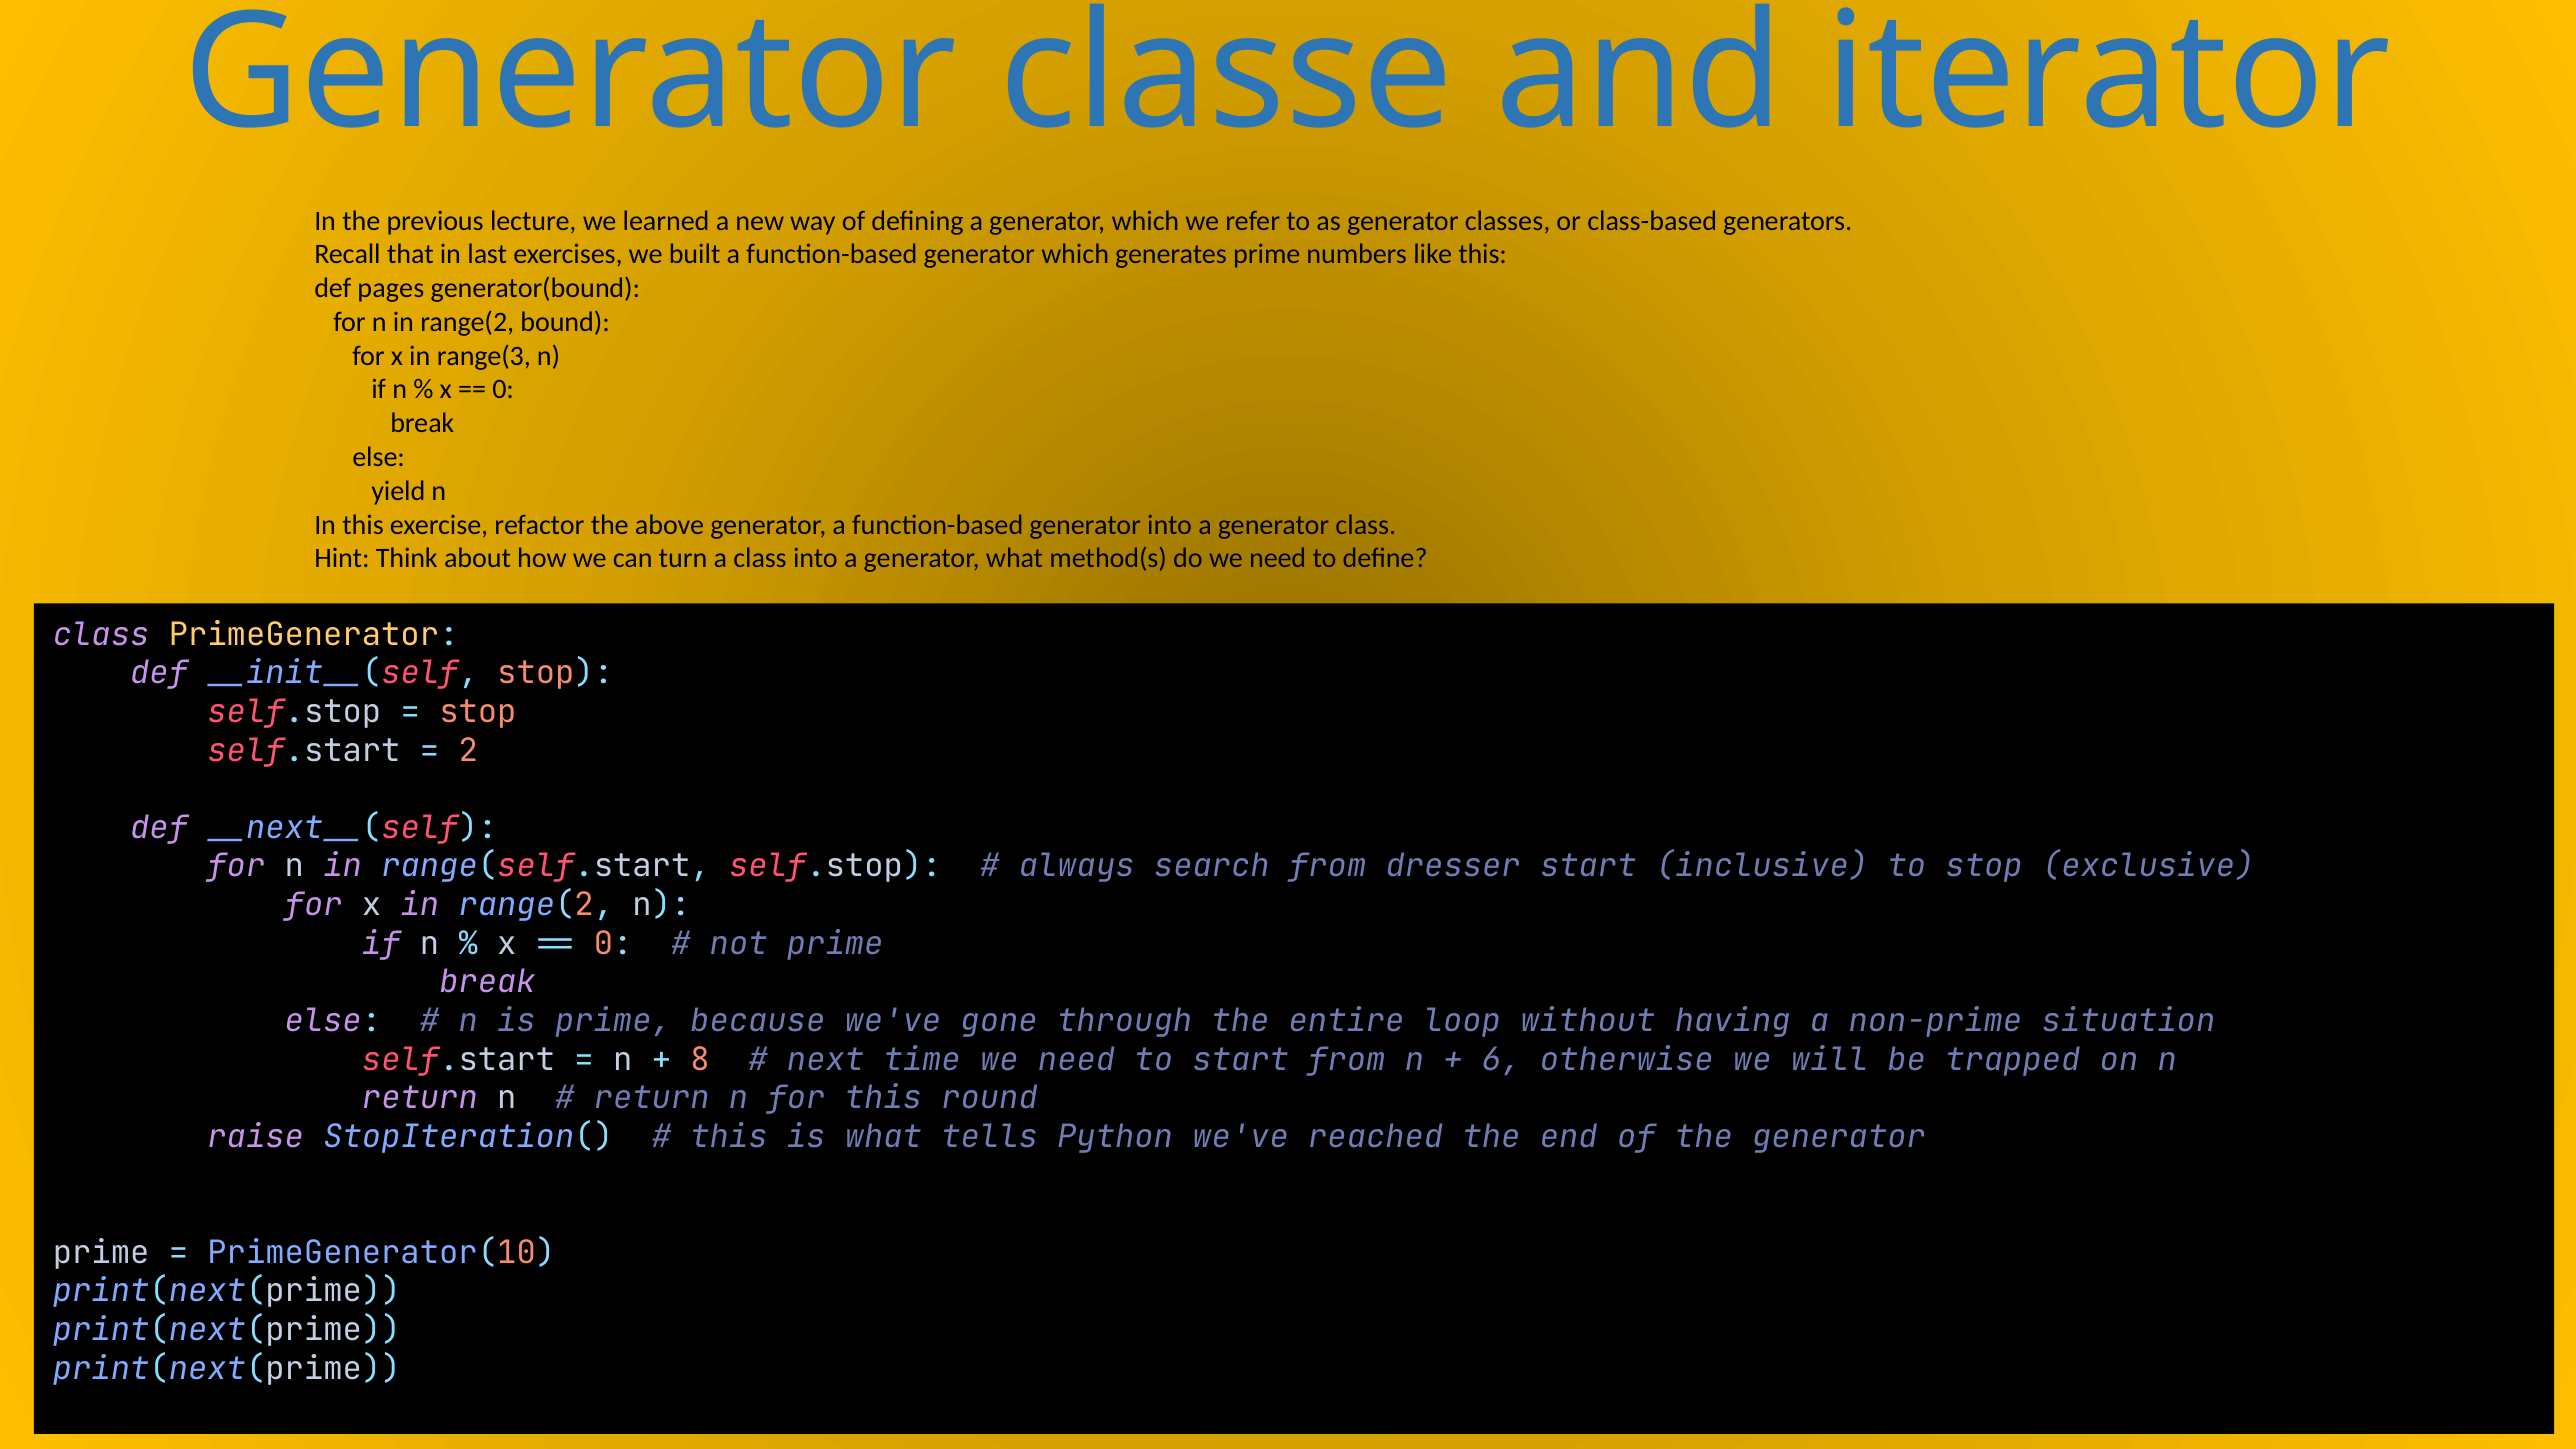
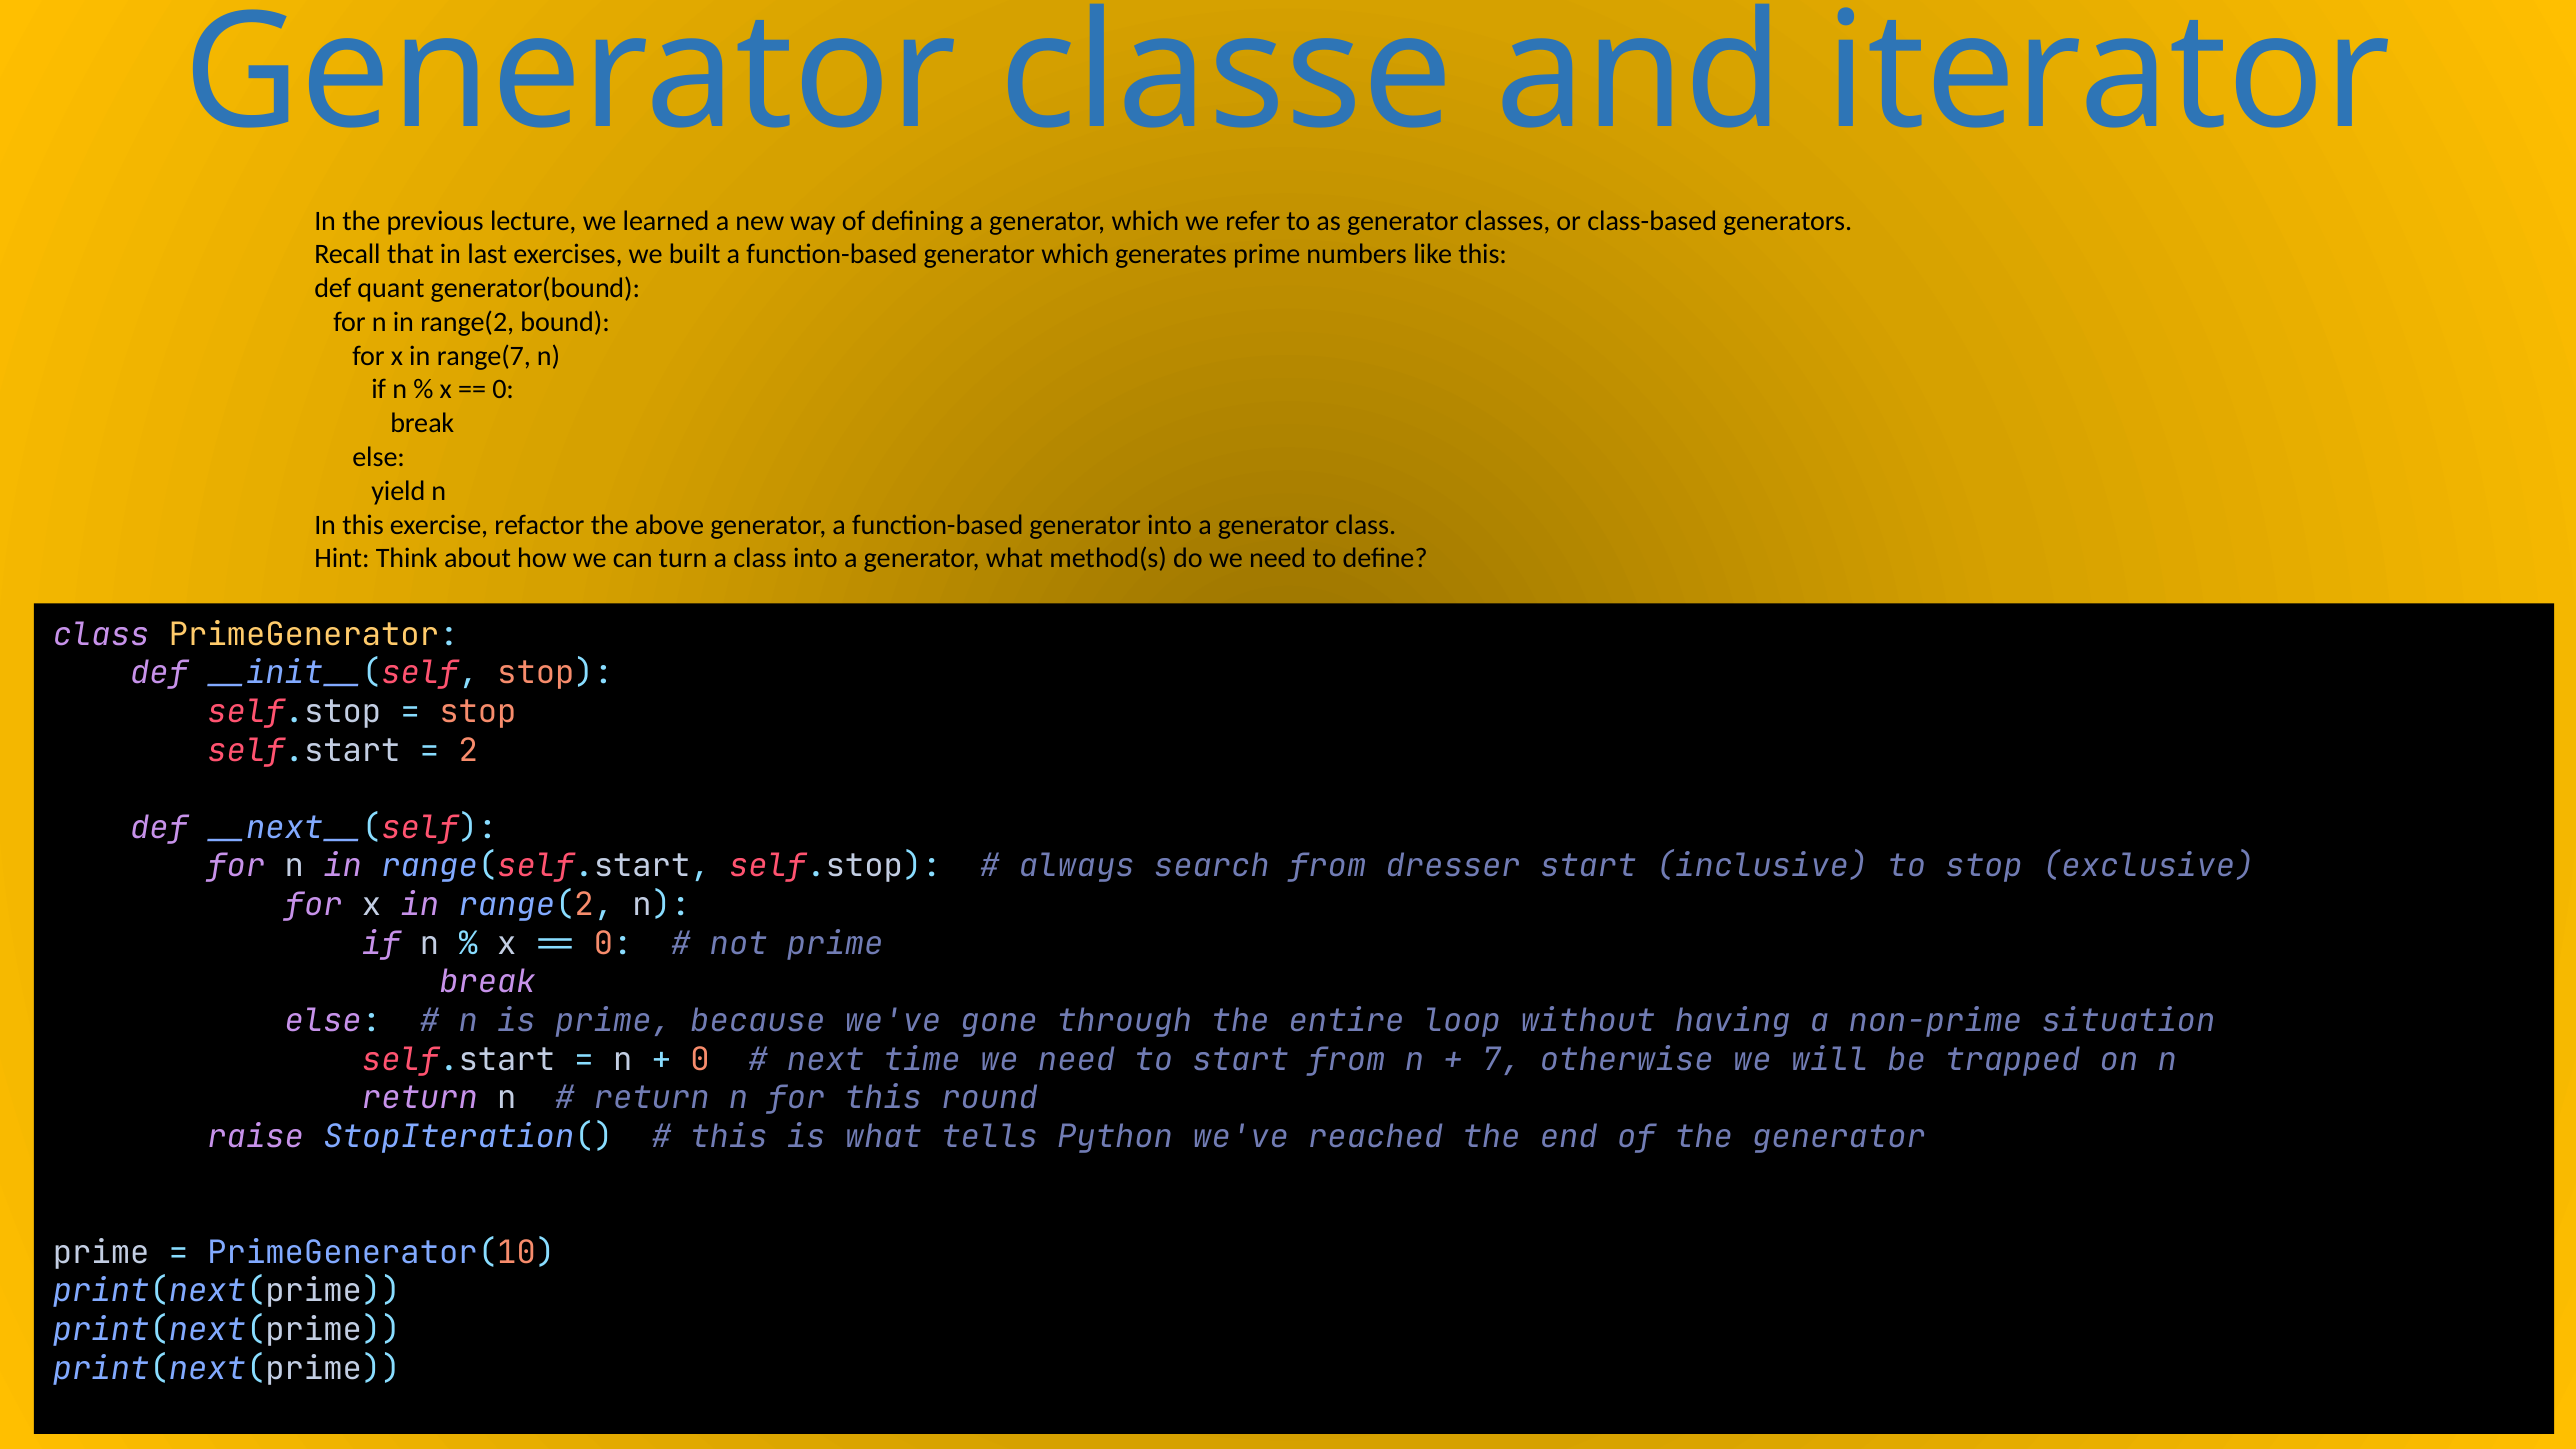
pages: pages -> quant (391, 288)
range(3: range(3 -> range(7 (484, 356)
8: 8 -> 0 (700, 1060)
6: 6 -> 7 (1501, 1060)
